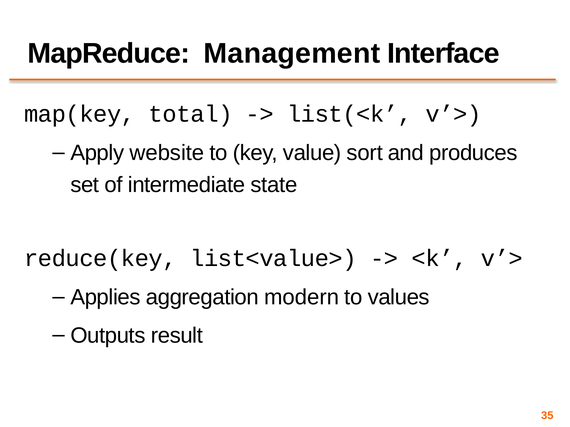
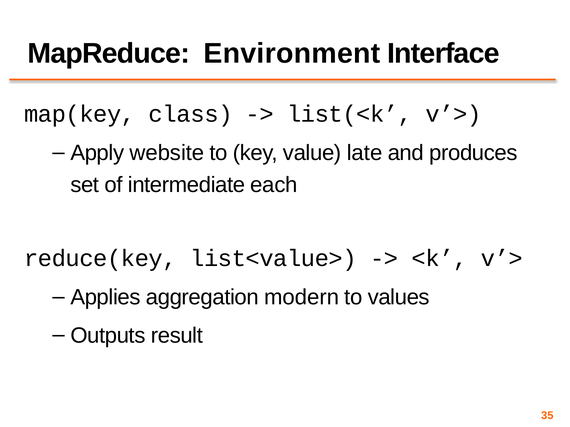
Management: Management -> Environment (292, 53)
total: total -> class (191, 114)
sort: sort -> late (365, 153)
state: state -> each (274, 185)
